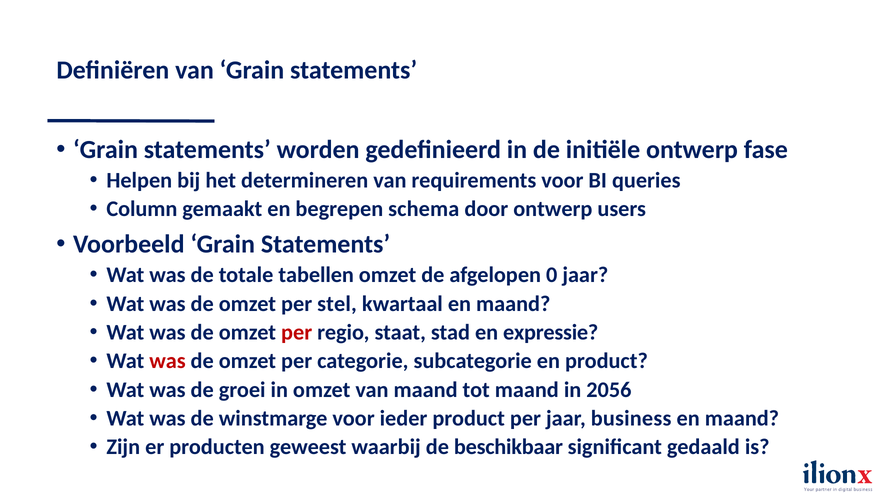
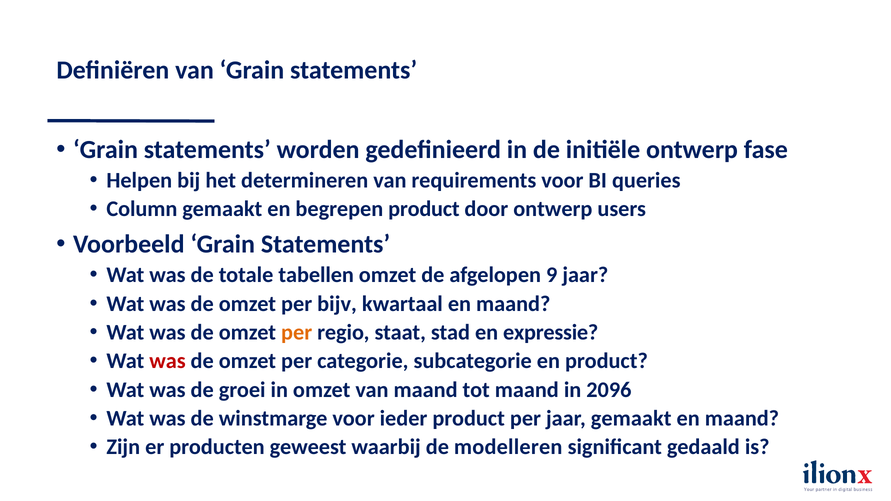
begrepen schema: schema -> product (424, 209)
0: 0 -> 9 (552, 275)
stel: stel -> bijv (337, 304)
per colour: red -> orange (297, 332)
2056: 2056 -> 2096 (609, 390)
jaar business: business -> gemaakt (631, 418)
beschikbaar: beschikbaar -> modelleren (508, 447)
